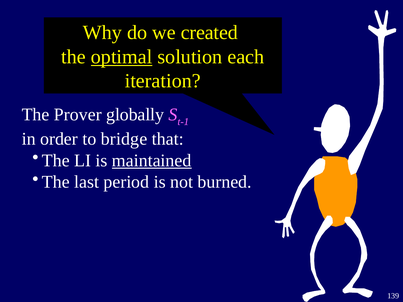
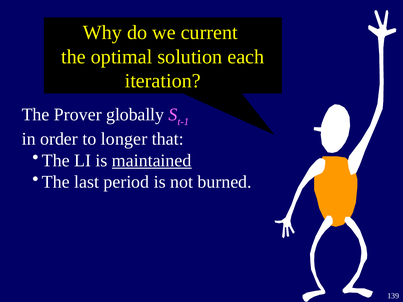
created: created -> current (209, 33)
optimal underline: present -> none (122, 57)
bridge: bridge -> longer (124, 139)
